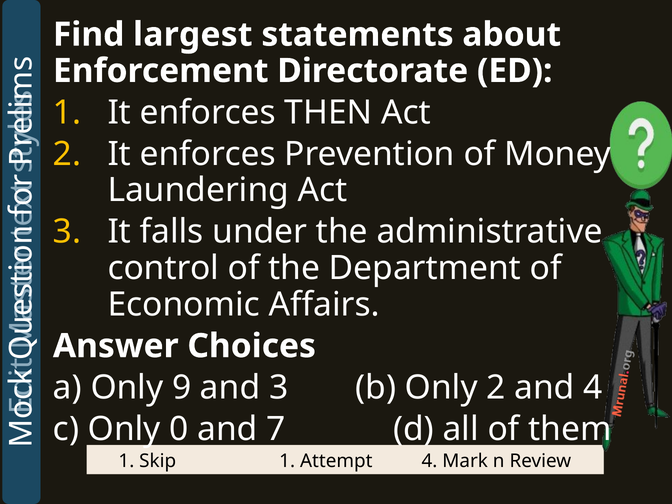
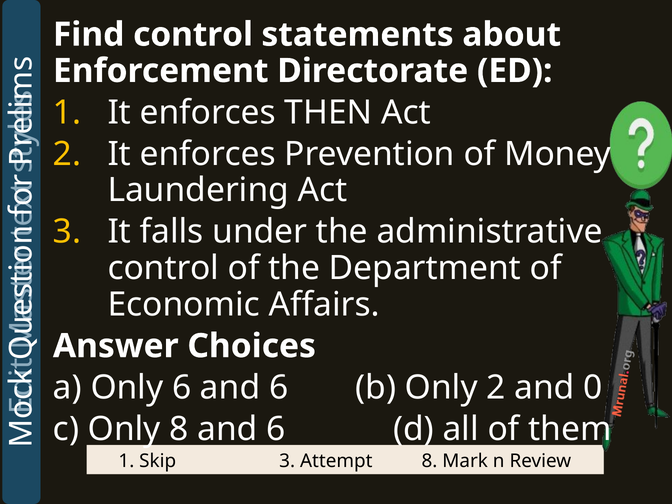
Find largest: largest -> control (193, 35)
Only 9: 9 -> 6 (182, 388)
3: 3 -> 6 (279, 388)
and 4: 4 -> 0 (593, 388)
Only 0: 0 -> 8 (179, 429)
7: 7 -> 6 (276, 429)
1: 1 -> 3 (287, 461)
4: 4 -> 8 (429, 461)
